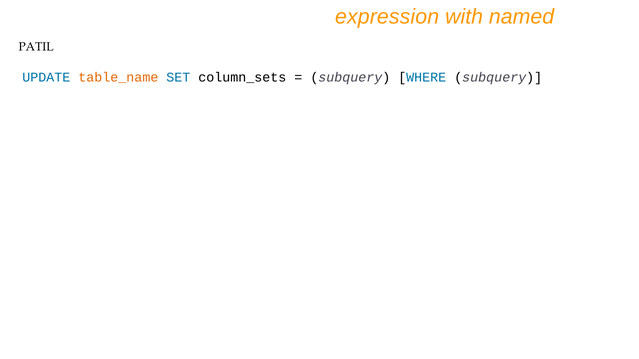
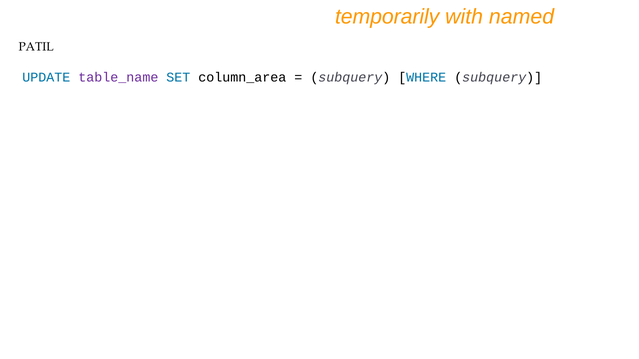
expression: expression -> temporarily (387, 17)
table_name colour: orange -> purple (118, 77)
column_sets: column_sets -> column_area (242, 77)
